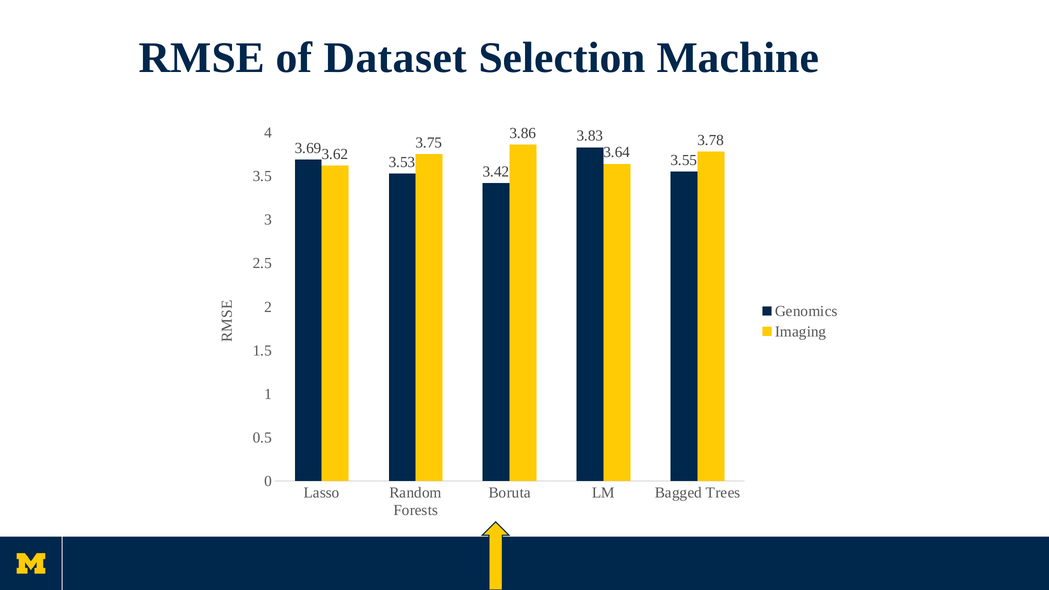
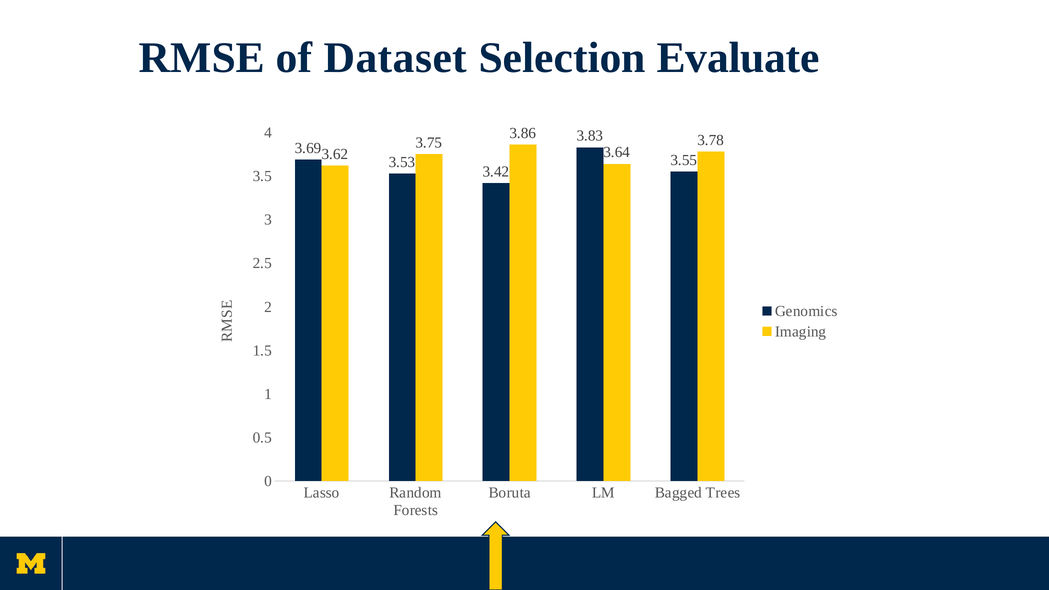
Machine: Machine -> Evaluate (738, 58)
